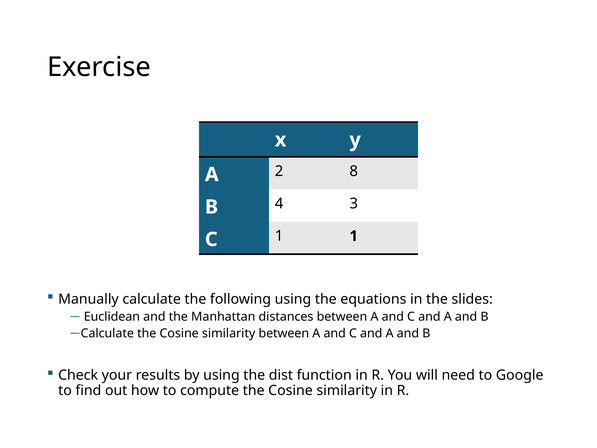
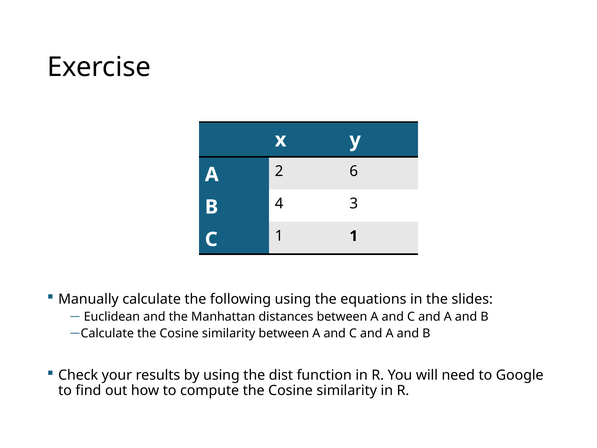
8: 8 -> 6 (354, 171)
